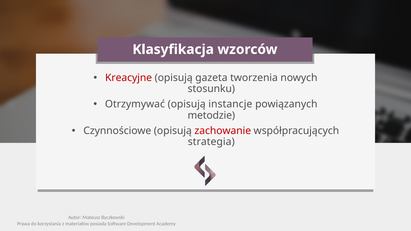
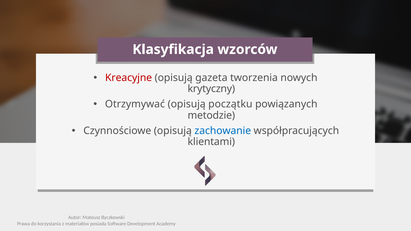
stosunku: stosunku -> krytyczny (211, 89)
instancje: instancje -> początku (230, 104)
zachowanie colour: red -> blue (223, 131)
strategia: strategia -> klientami (211, 142)
